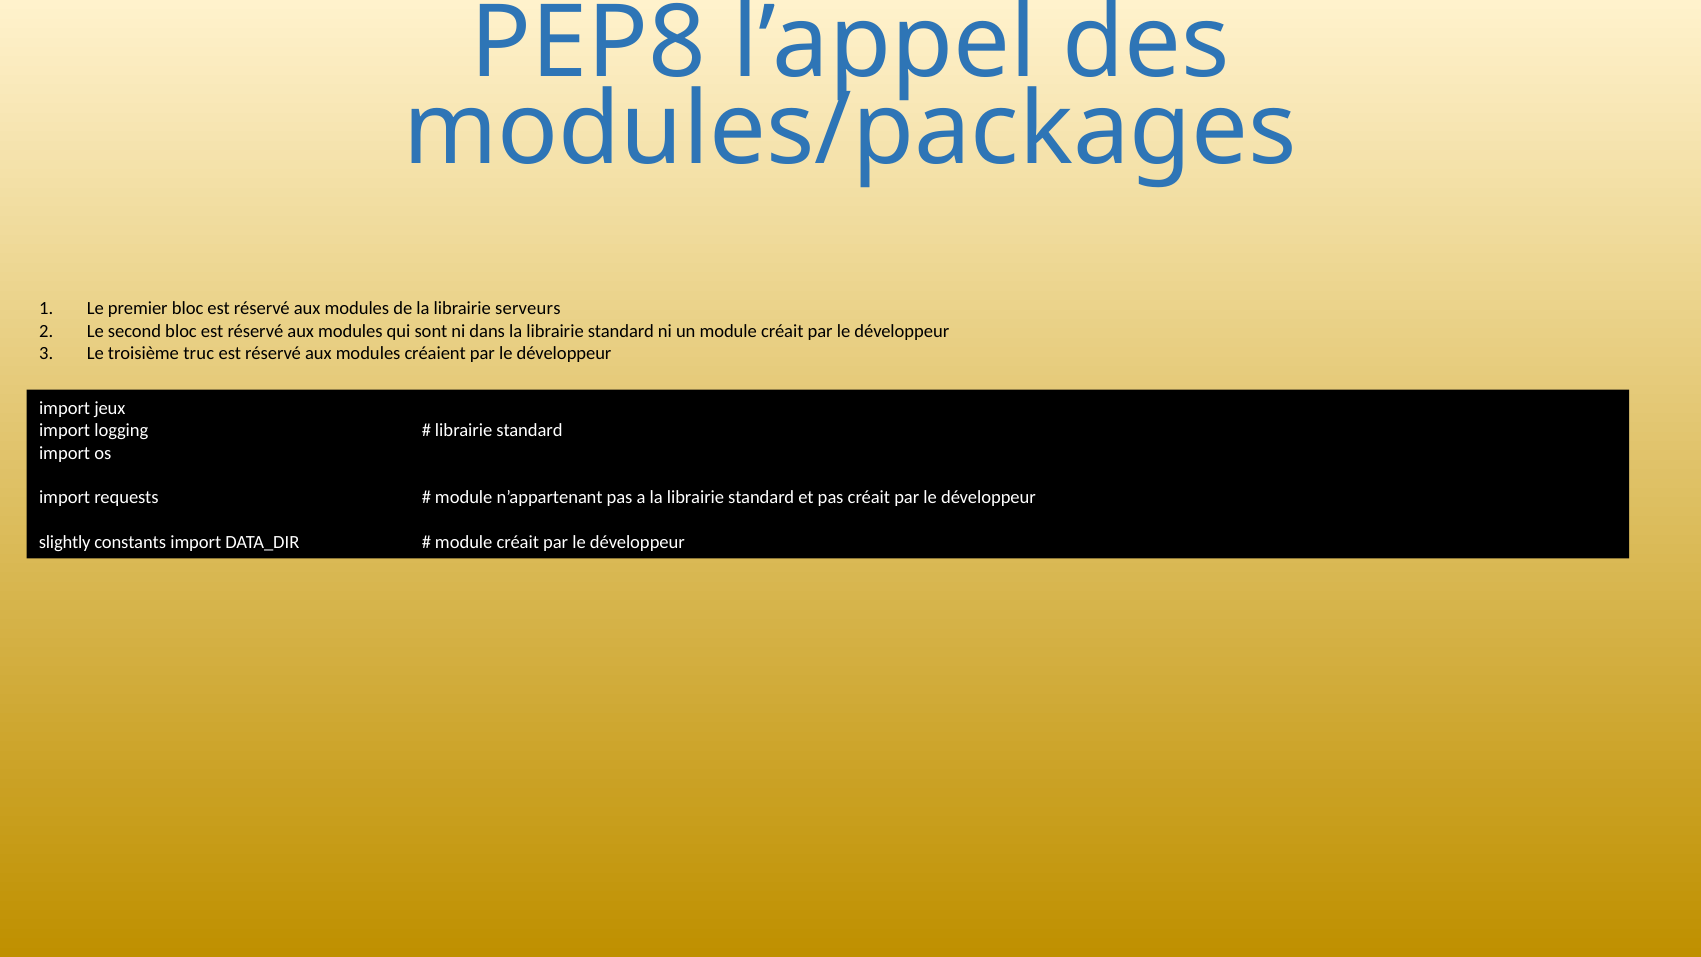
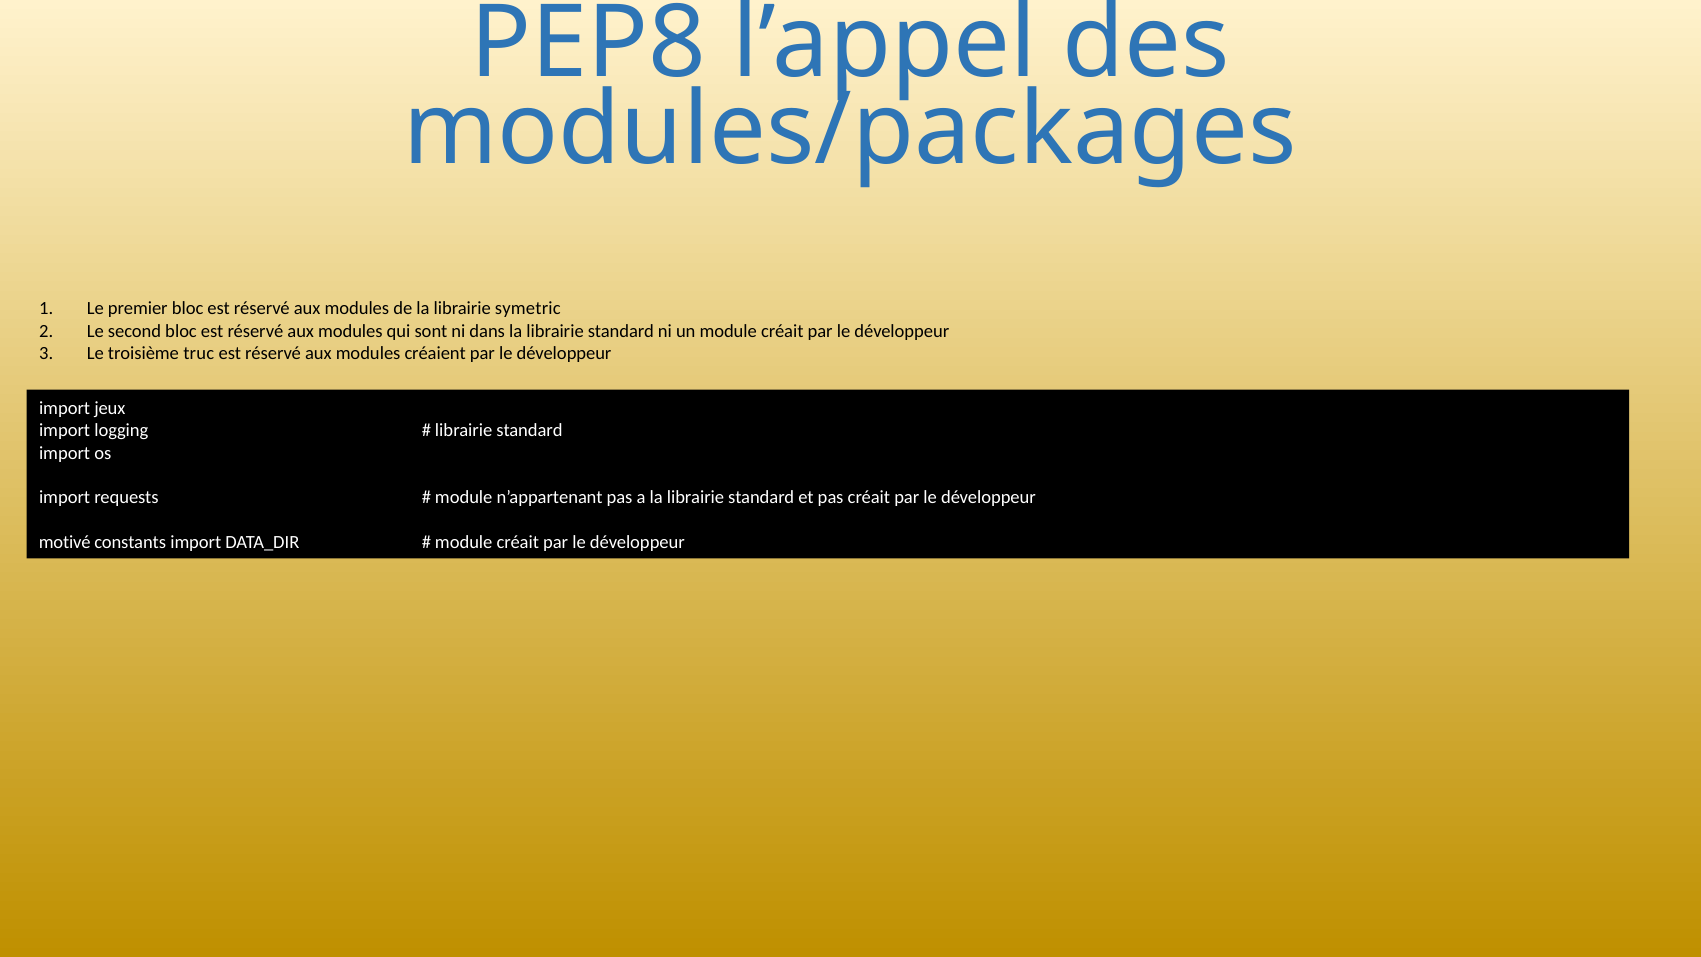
serveurs: serveurs -> symetric (528, 309)
slightly: slightly -> motivé (65, 542)
